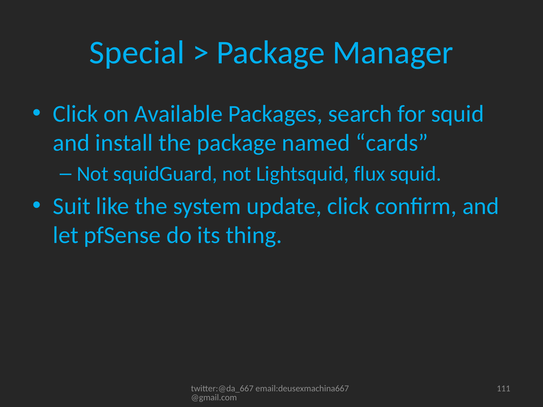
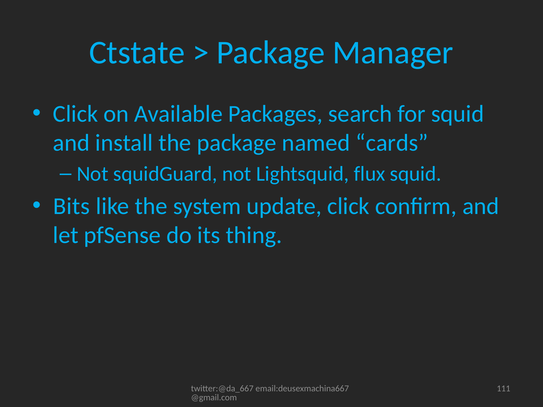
Special: Special -> Ctstate (137, 53)
Suit: Suit -> Bits (72, 206)
